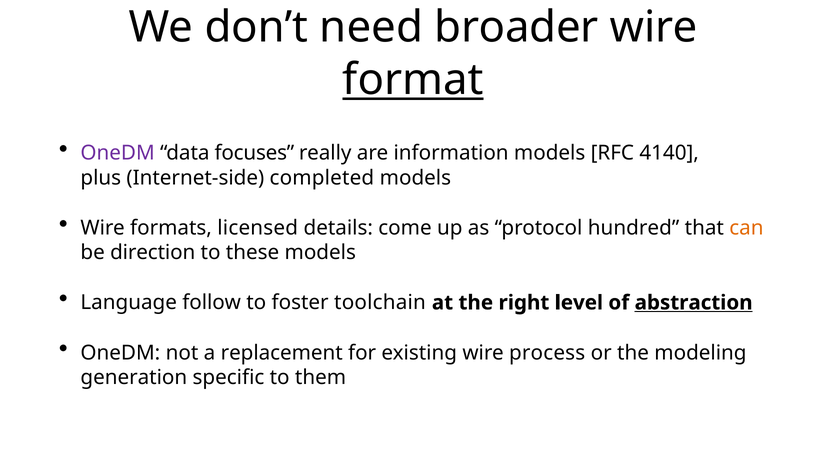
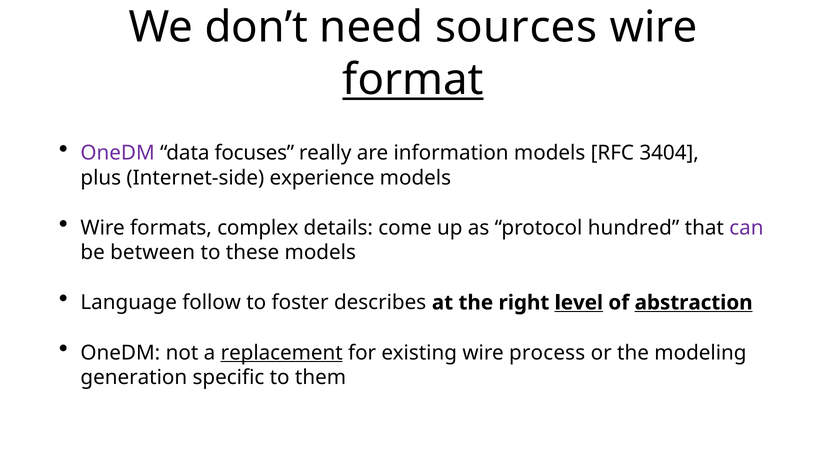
broader: broader -> sources (516, 28)
4140: 4140 -> 3404 (669, 153)
completed: completed -> experience (322, 178)
licensed: licensed -> complex (258, 228)
can colour: orange -> purple (746, 228)
direction: direction -> between (153, 253)
toolchain: toolchain -> describes (380, 303)
level underline: none -> present (579, 303)
replacement underline: none -> present (282, 353)
